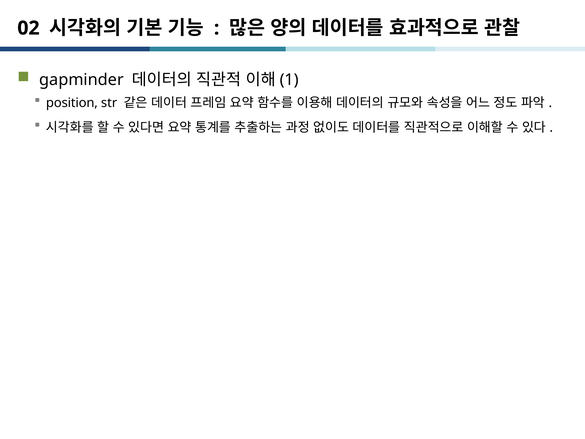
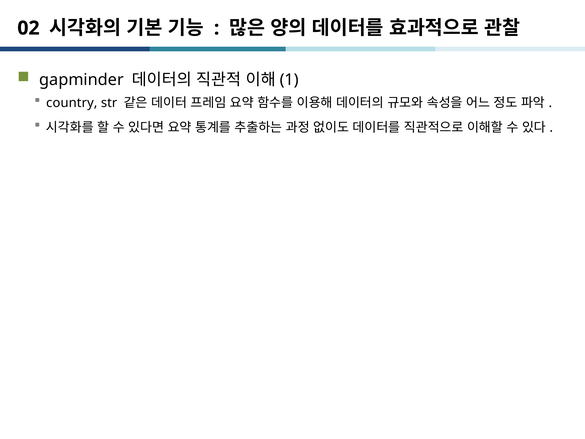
position: position -> country (72, 103)
